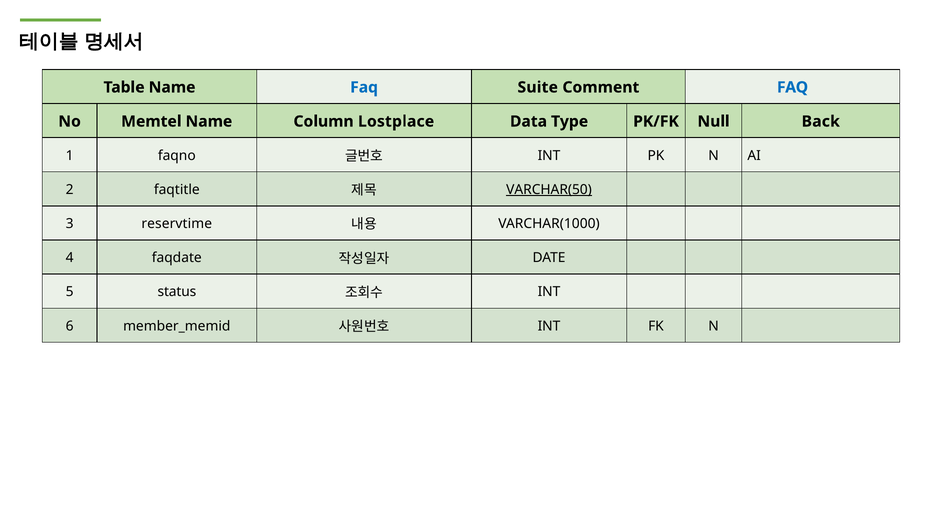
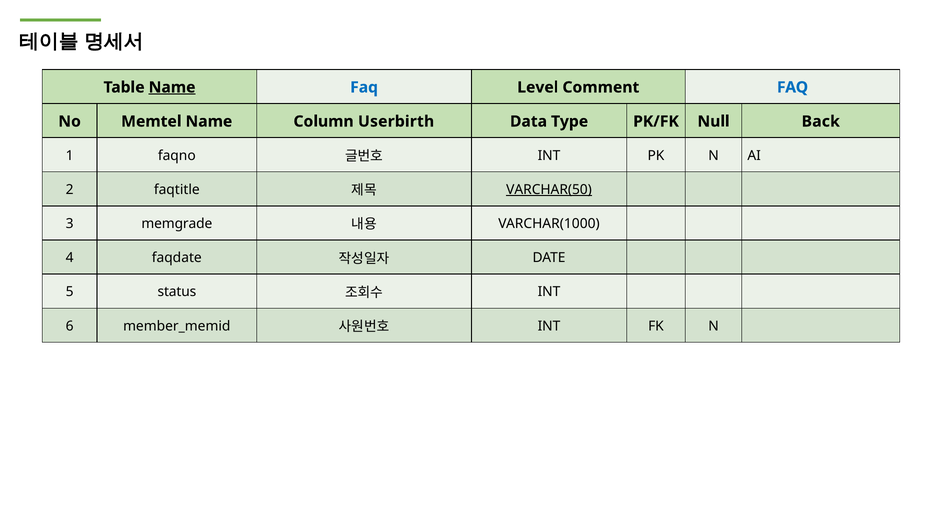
Name underline: none -> present (172, 87)
Suite: Suite -> Level (538, 87)
Lostplace: Lostplace -> Userbirth (396, 122)
reservtime: reservtime -> memgrade (177, 224)
